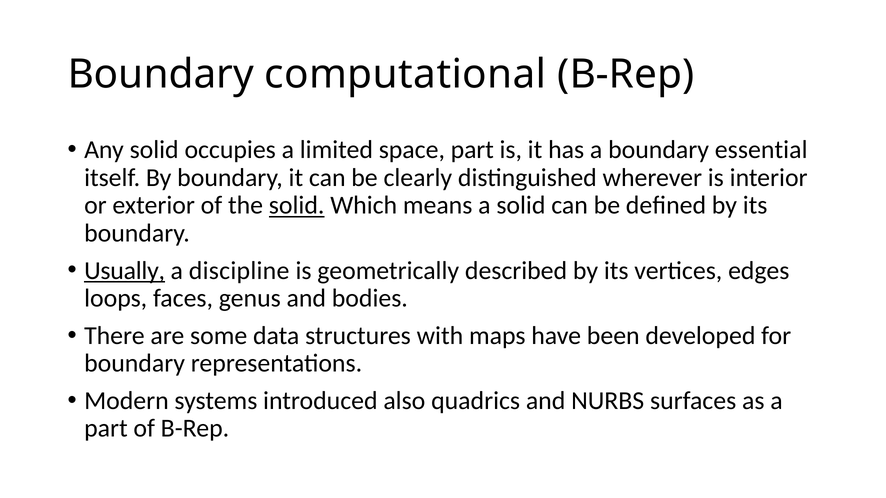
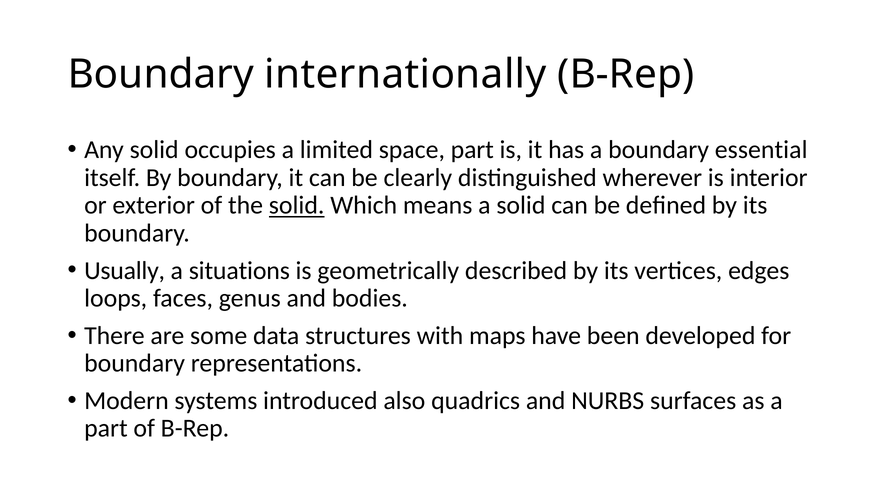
computational: computational -> internationally (405, 74)
Usually underline: present -> none (125, 271)
discipline: discipline -> situations (239, 271)
